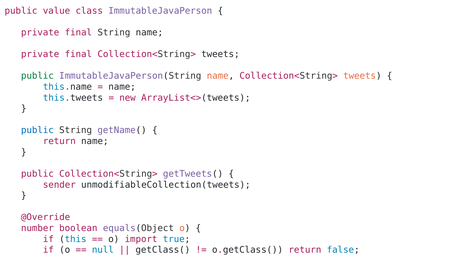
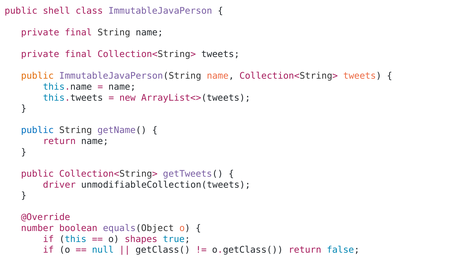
value: value -> shell (56, 11)
public colour: green -> orange (37, 76)
sender: sender -> driver (59, 185)
import: import -> shapes (141, 239)
